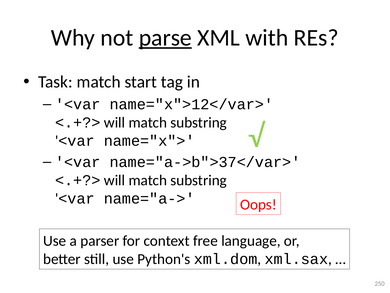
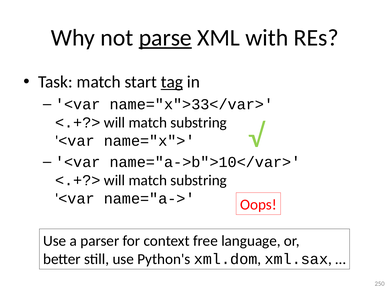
tag underline: none -> present (172, 82)
name="x">12</var>: name="x">12</var> -> name="x">33</var> (191, 104)
name="a->b">37</var>: name="a->b">37</var> -> name="a->b">10</var> (205, 162)
